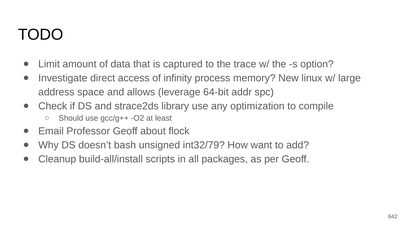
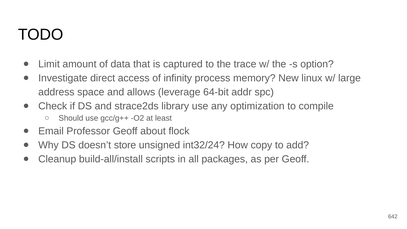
bash: bash -> store (125, 145)
int32/79: int32/79 -> int32/24 (204, 145)
want: want -> copy (261, 145)
